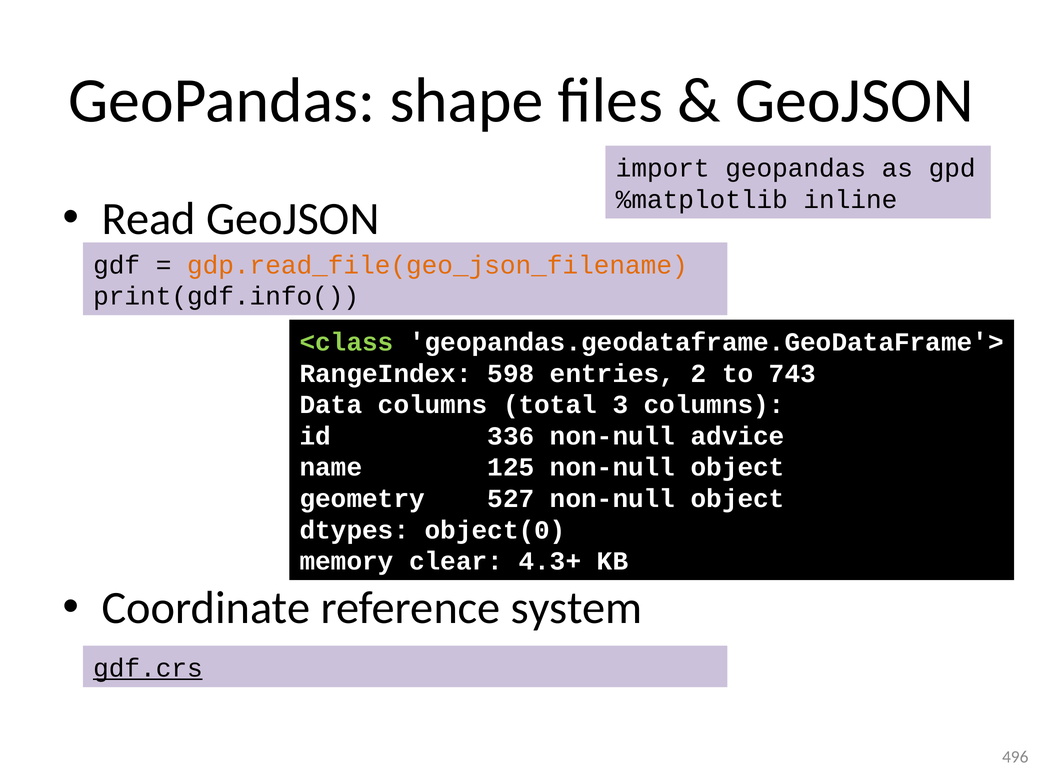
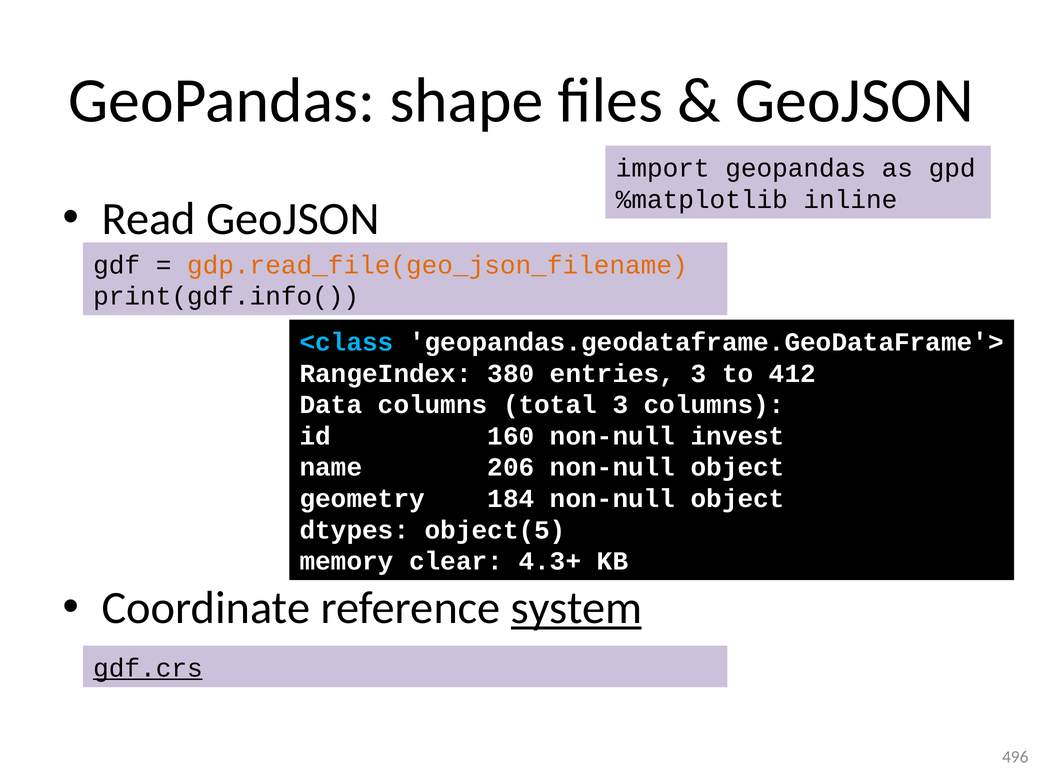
<class colour: light green -> light blue (347, 342)
598: 598 -> 380 (511, 374)
entries 2: 2 -> 3 (699, 374)
743: 743 -> 412 (792, 374)
336: 336 -> 160 (511, 436)
advice: advice -> invest (738, 436)
125: 125 -> 206 (511, 468)
527: 527 -> 184 (511, 499)
object(0: object(0 -> object(5 (495, 530)
system underline: none -> present (576, 608)
